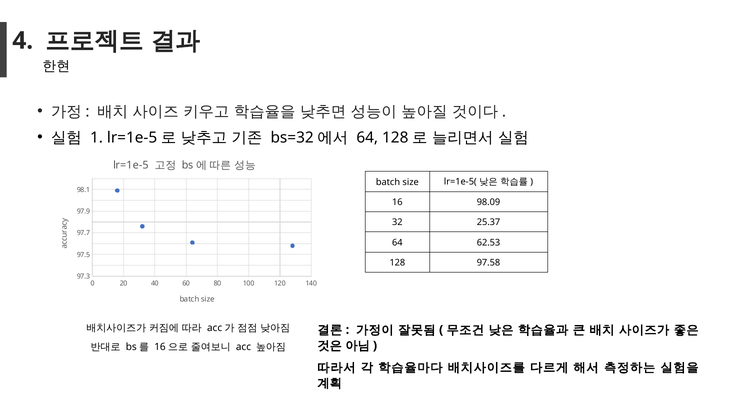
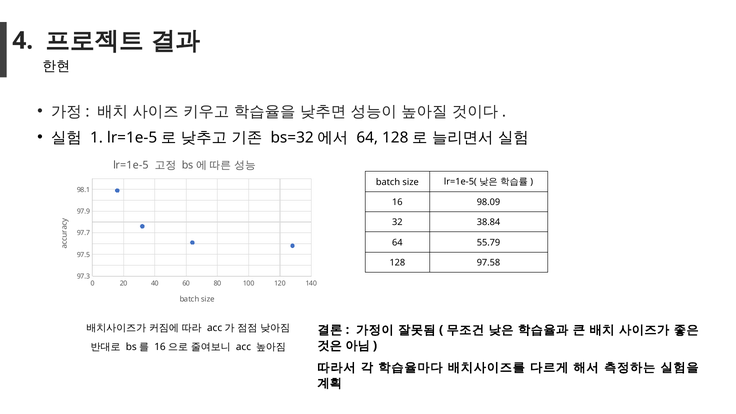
25.37: 25.37 -> 38.84 (488, 222)
62.53: 62.53 -> 55.79 (488, 242)
